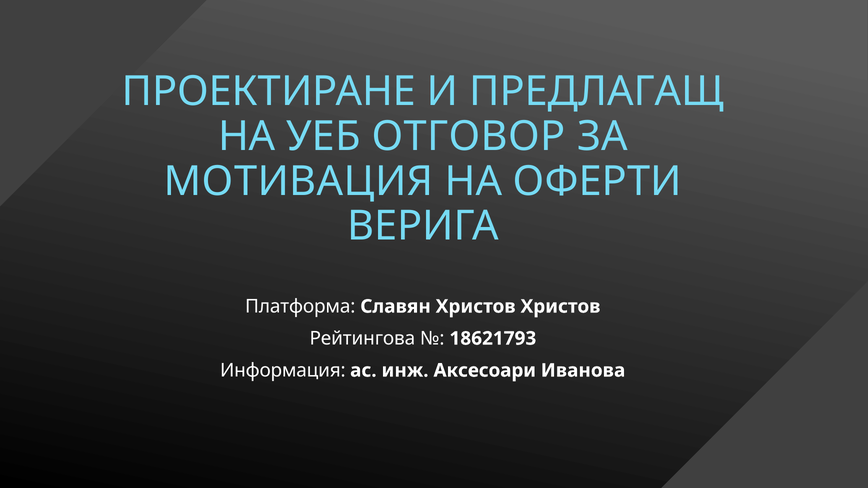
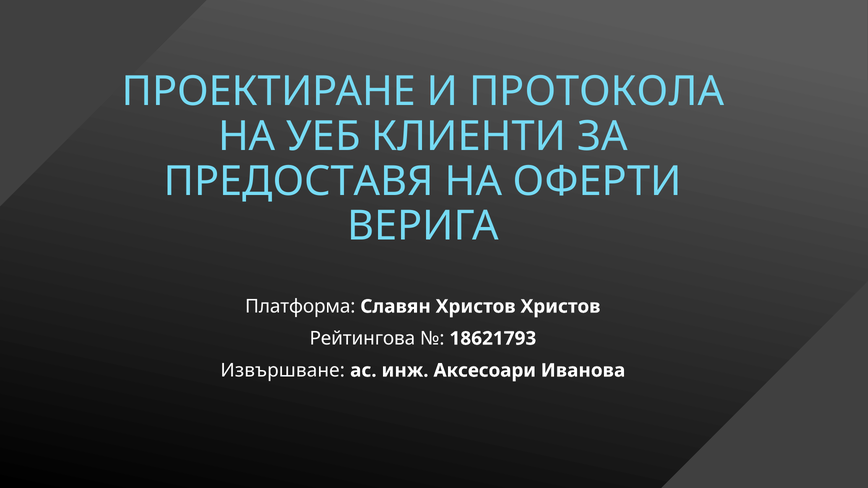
ПРЕДЛАГАЩ: ПРЕДЛАГАЩ -> ПРОТОКОЛА (597, 92)
ОТГОВОР: ОТГОВОР -> КЛИЕНТИ (469, 137)
МОТИВАЦИЯ: МОТИВАЦИЯ -> ПРЕДОСТАВЯ (299, 181)
Информация: Информация -> Извършване (283, 371)
